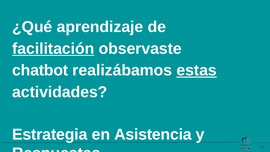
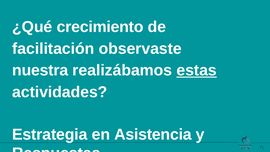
aprendizaje: aprendizaje -> crecimiento (100, 27)
facilitación underline: present -> none (53, 49)
chatbot: chatbot -> nuestra (40, 70)
